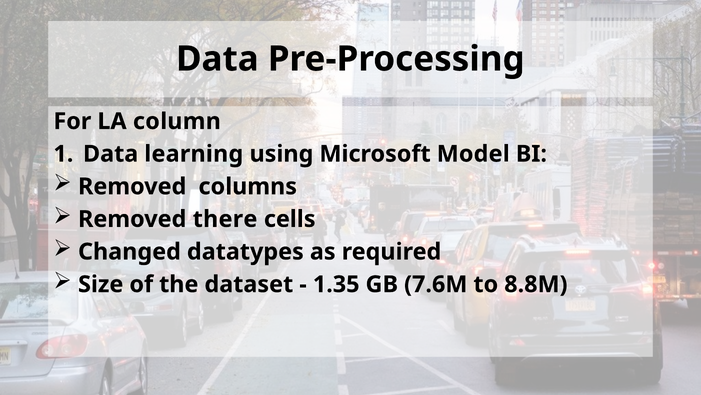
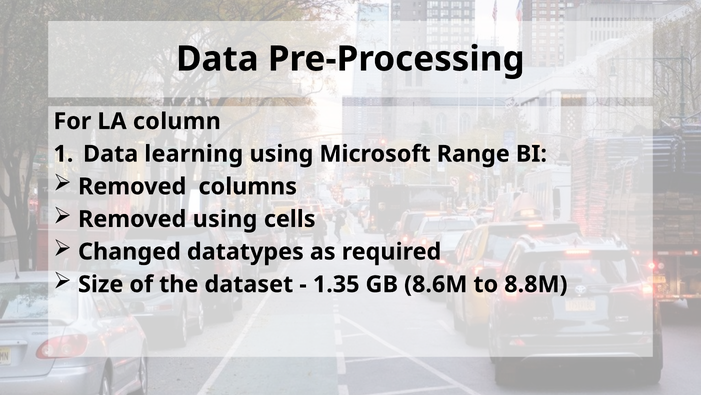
Model: Model -> Range (473, 154)
Removed there: there -> using (225, 219)
7.6M: 7.6M -> 8.6M (436, 284)
